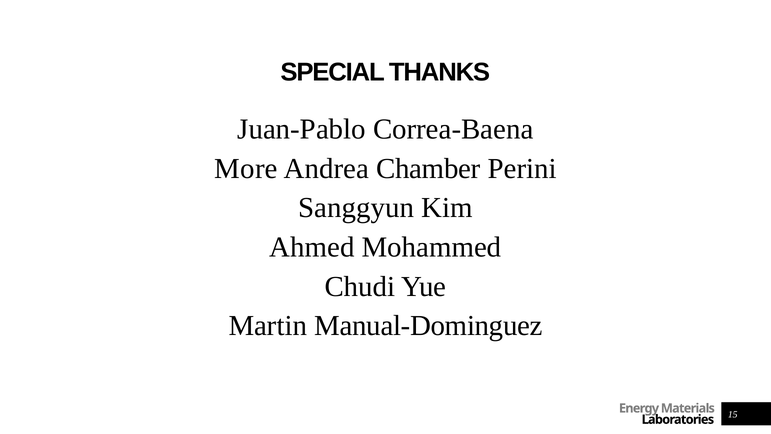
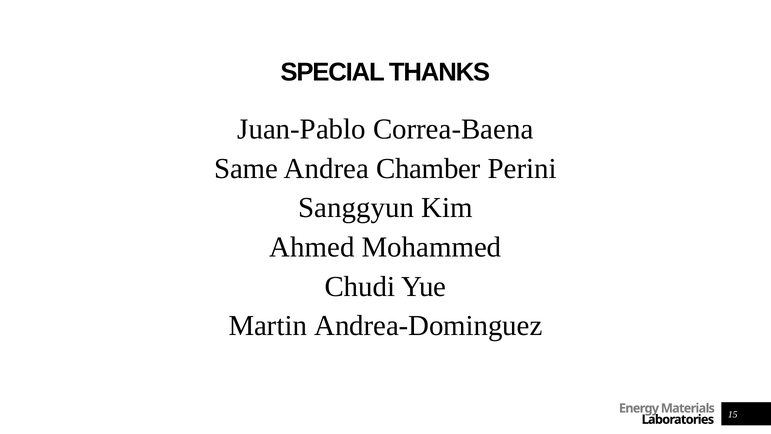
More: More -> Same (246, 169)
Manual-Dominguez: Manual-Dominguez -> Andrea-Dominguez (428, 326)
